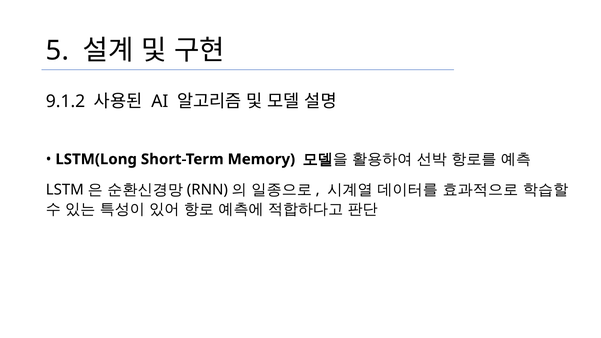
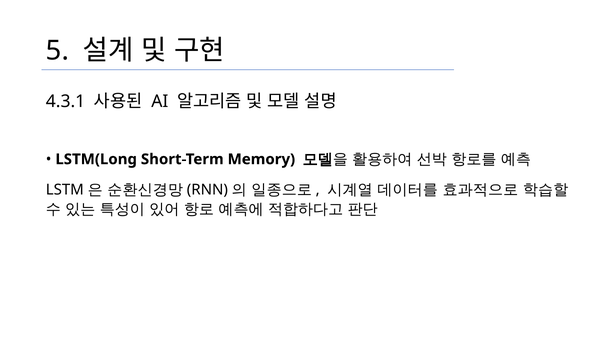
9.1.2: 9.1.2 -> 4.3.1 (66, 102)
